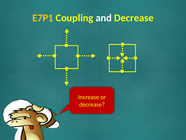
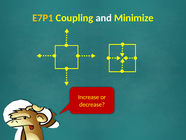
and Decrease: Decrease -> Minimize (134, 18)
